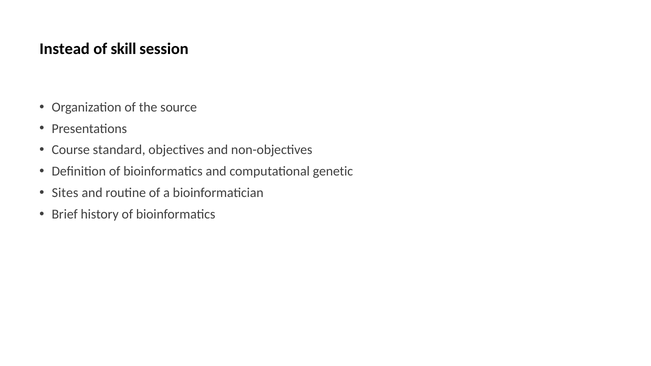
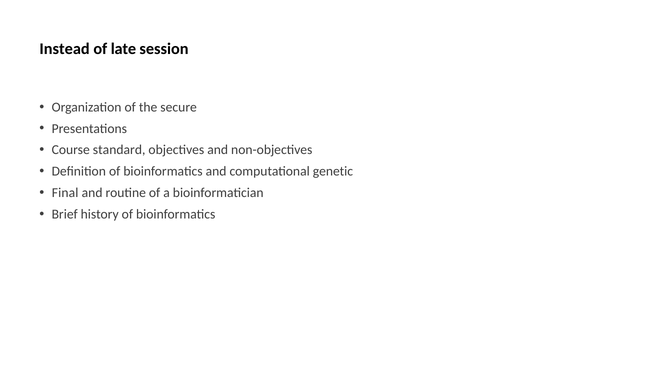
skill: skill -> late (123, 49)
source: source -> secure (179, 107)
Sites: Sites -> Final (65, 193)
